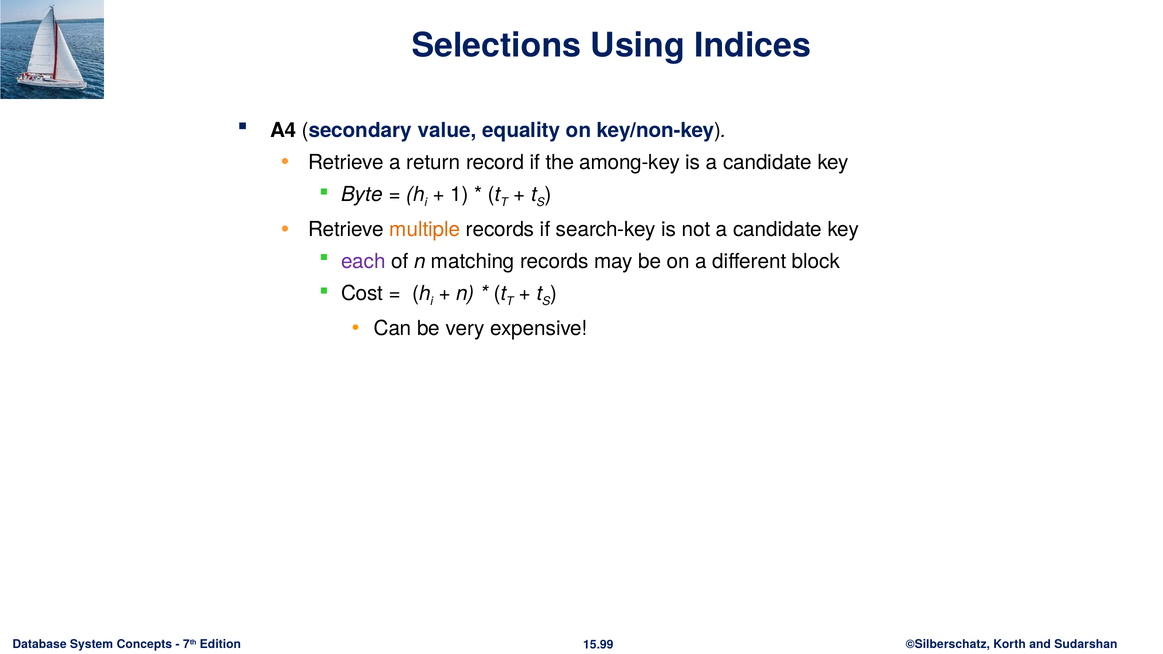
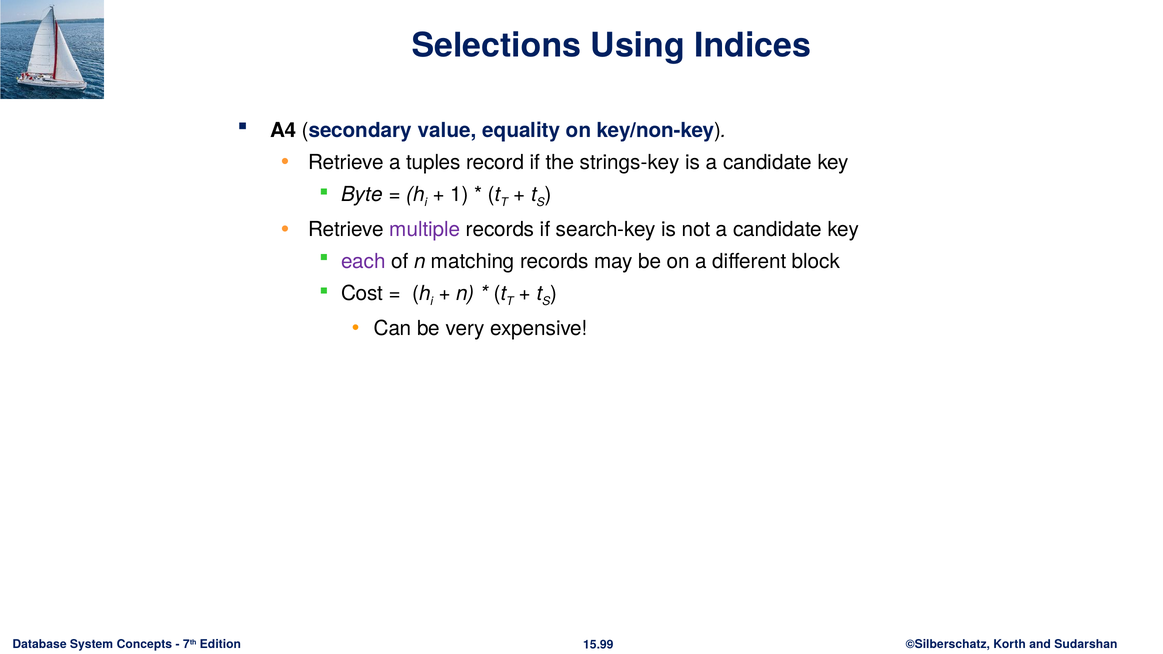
return: return -> tuples (433, 162)
among-key: among-key -> strings-key (630, 162)
multiple colour: orange -> purple (425, 230)
